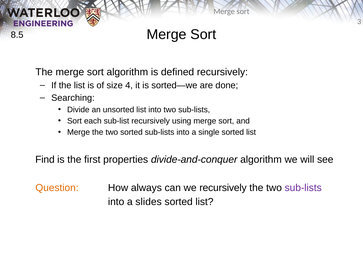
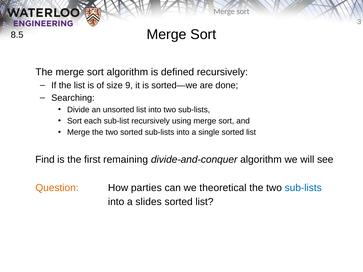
4: 4 -> 9 (129, 85)
properties: properties -> remaining (126, 160)
always: always -> parties (146, 188)
we recursively: recursively -> theoretical (223, 188)
sub-lists colour: purple -> blue (303, 188)
